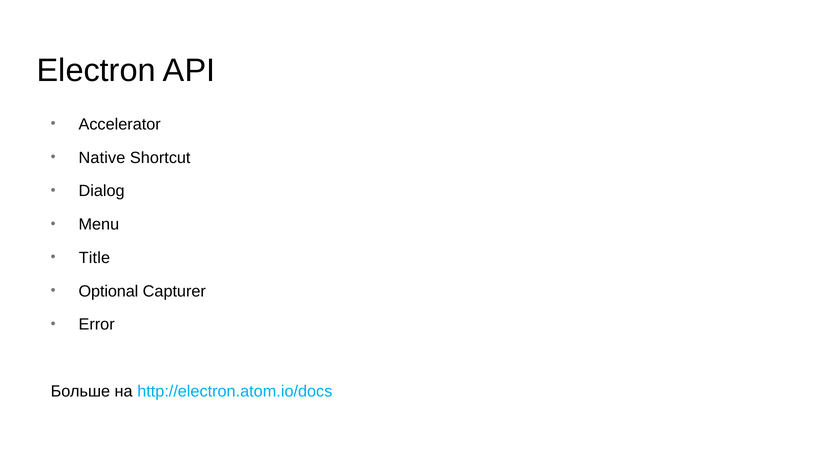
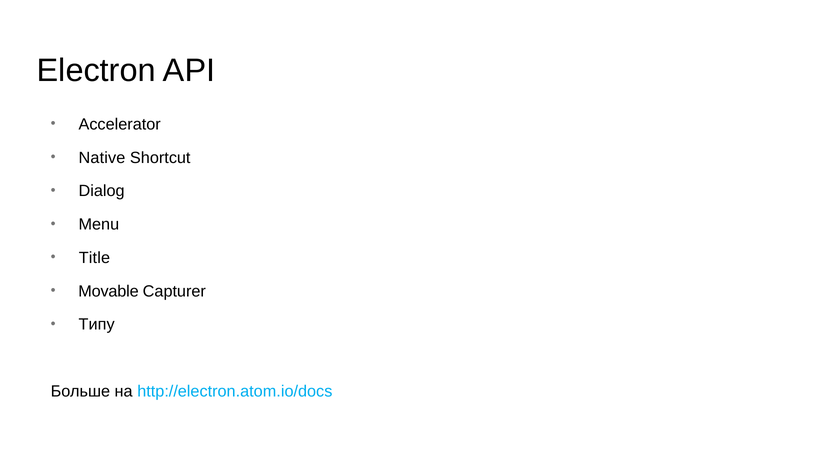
Optional: Optional -> Movable (108, 292)
Error: Error -> Типу (97, 325)
